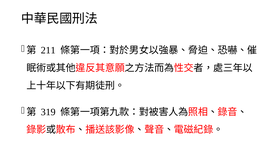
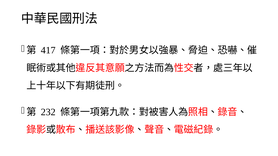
211: 211 -> 417 (48, 50)
319: 319 -> 232 (48, 112)
